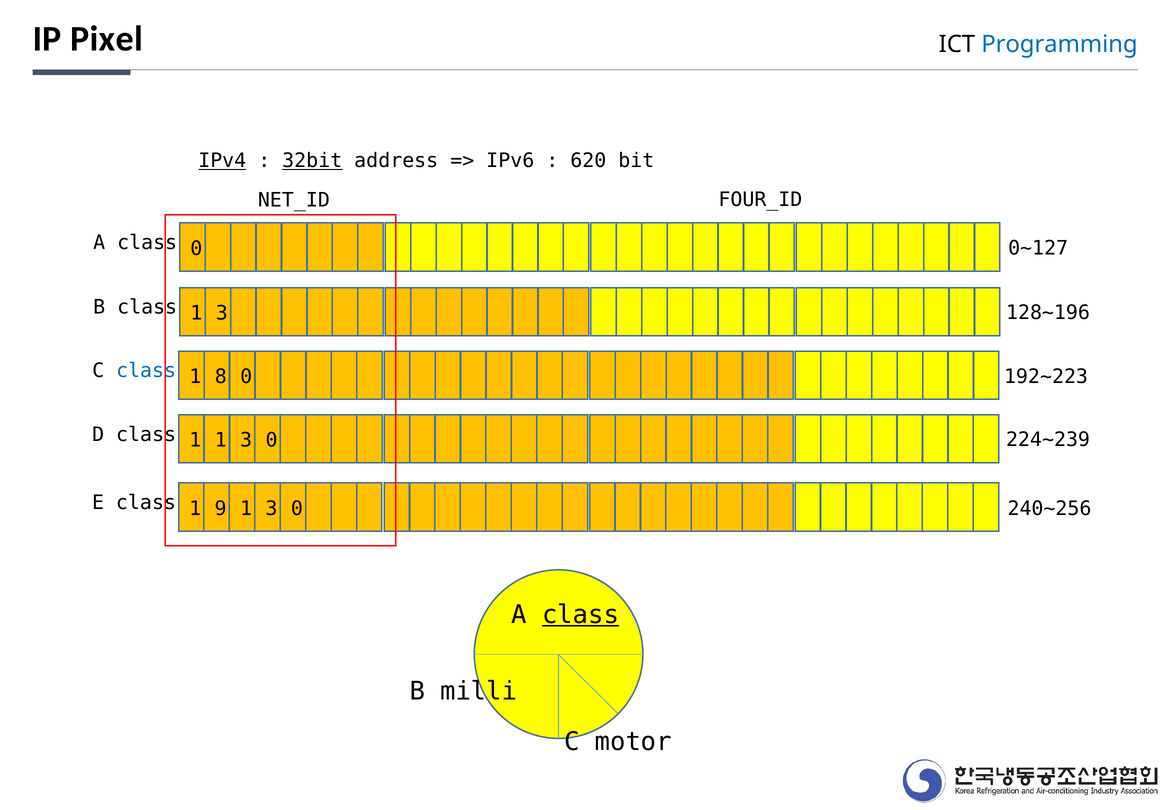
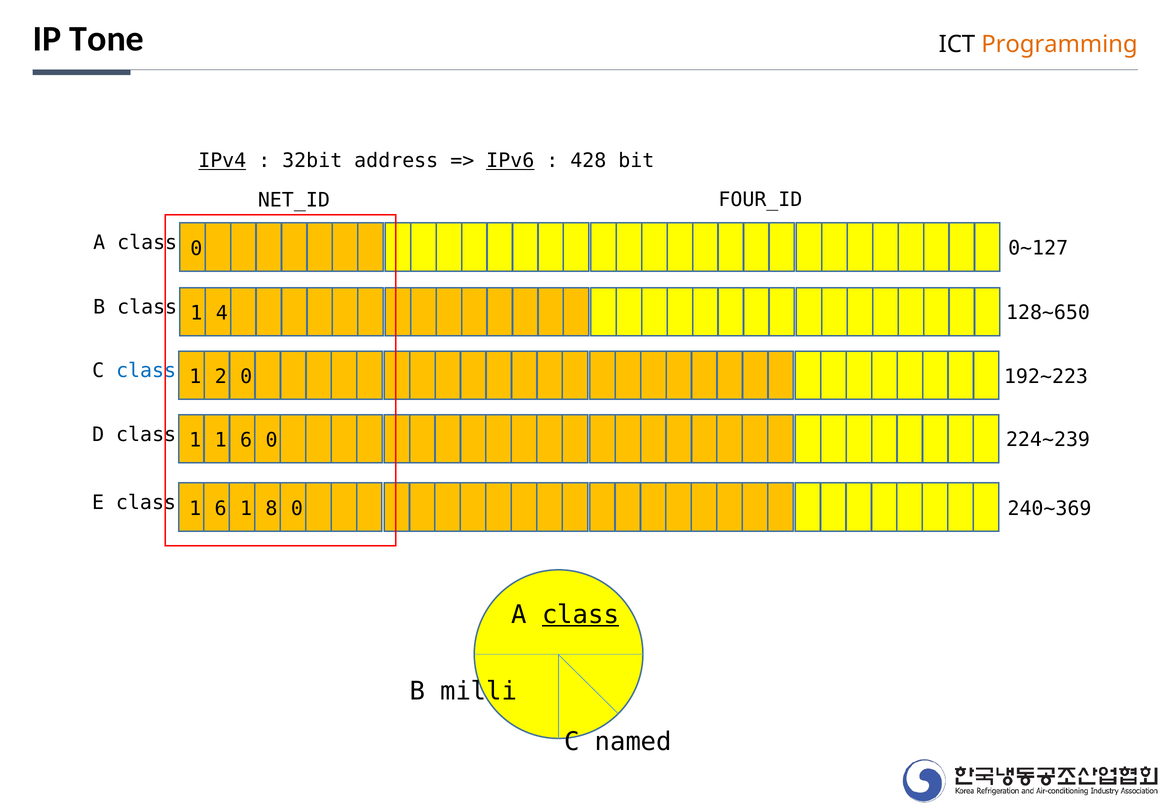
Pixel: Pixel -> Tone (107, 39)
Programming colour: blue -> orange (1059, 44)
32bit underline: present -> none (312, 161)
IPv6 underline: none -> present (510, 161)
620: 620 -> 428 (588, 161)
128~196: 128~196 -> 128~650 (1048, 313)
3: 3 -> 4 (222, 313)
8: 8 -> 2 (221, 377)
1 1 3: 3 -> 6 (246, 440)
9: 9 -> 6 (221, 509)
3: 3 -> 8 (271, 509)
240~256: 240~256 -> 240~369 (1049, 509)
motor: motor -> named (633, 742)
